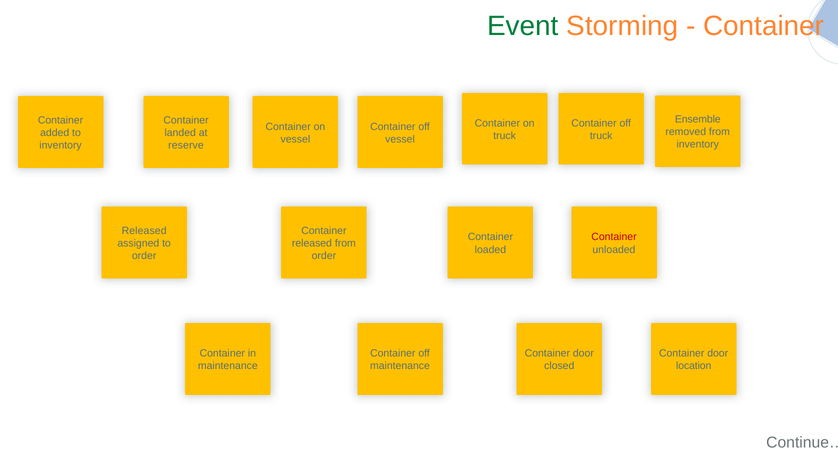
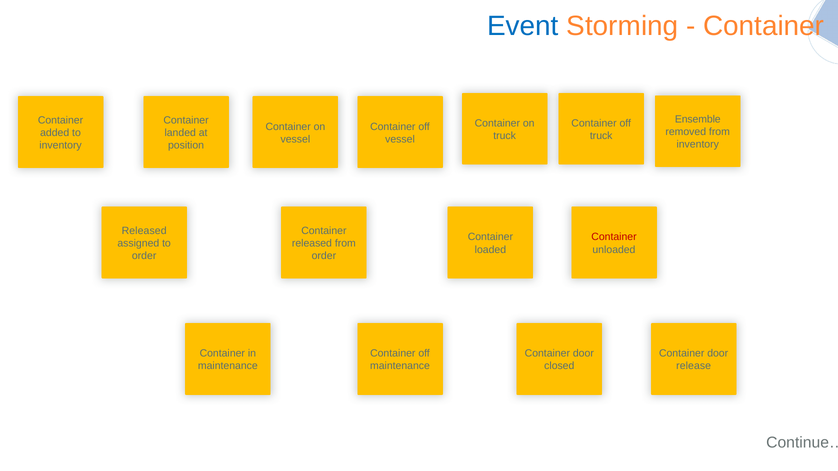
Event colour: green -> blue (523, 26)
reserve: reserve -> position (186, 146)
location: location -> release (694, 366)
